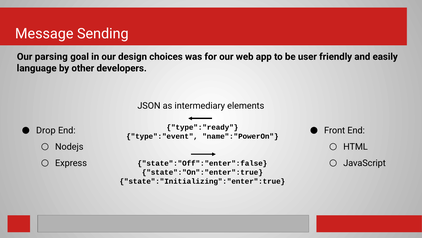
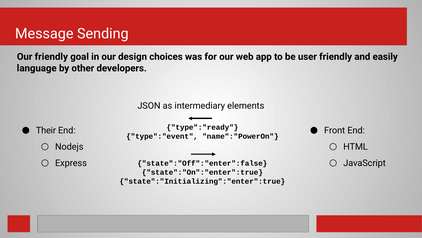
Our parsing: parsing -> friendly (51, 57)
Drop: Drop -> Their (46, 130)
